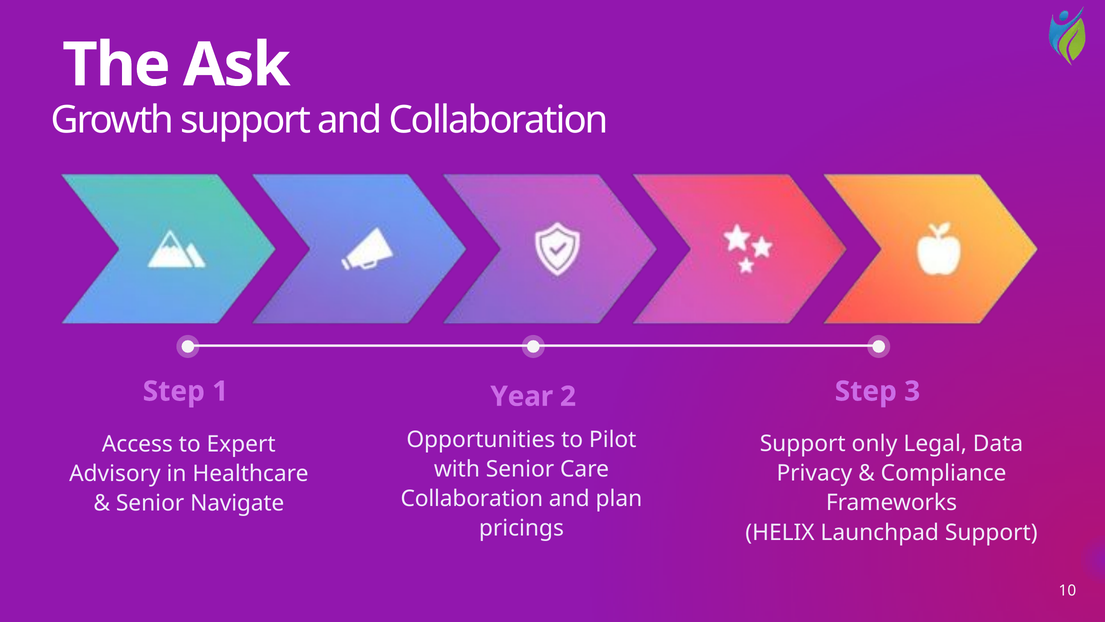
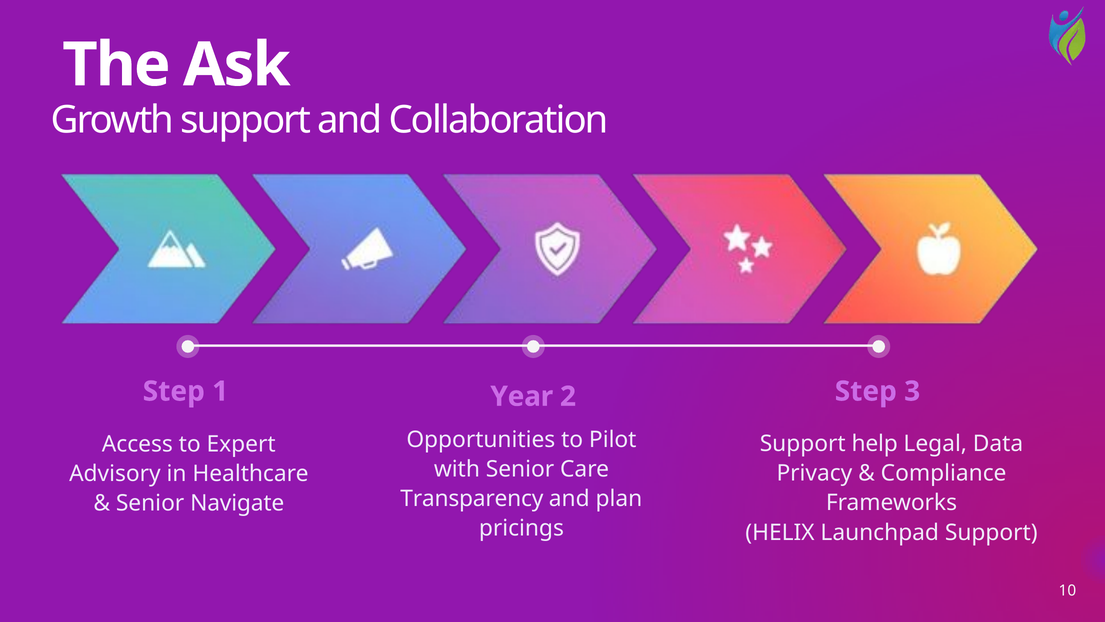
only: only -> help (875, 443)
Collaboration: Collaboration -> Transparency (472, 498)
